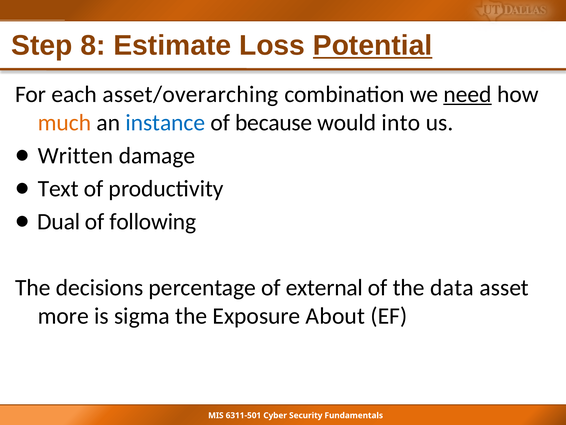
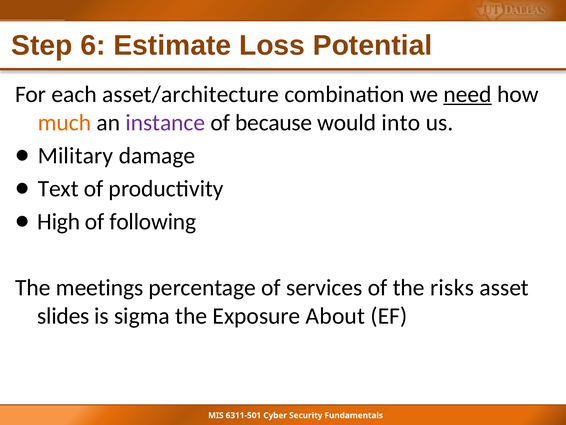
8: 8 -> 6 (93, 46)
Potential underline: present -> none (373, 46)
asset/overarching: asset/overarching -> asset/architecture (191, 94)
instance colour: blue -> purple (165, 122)
Written: Written -> Military (75, 155)
Dual: Dual -> High (59, 221)
decisions: decisions -> meetings (100, 288)
external: external -> services (324, 288)
data: data -> risks (452, 288)
more: more -> slides (63, 316)
